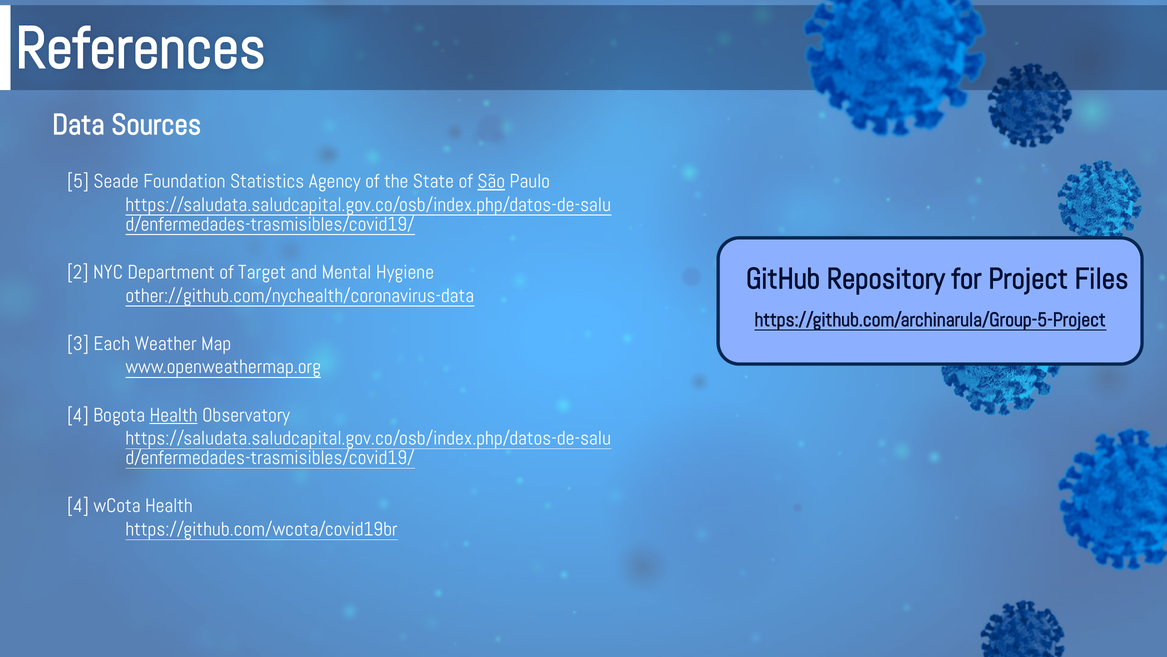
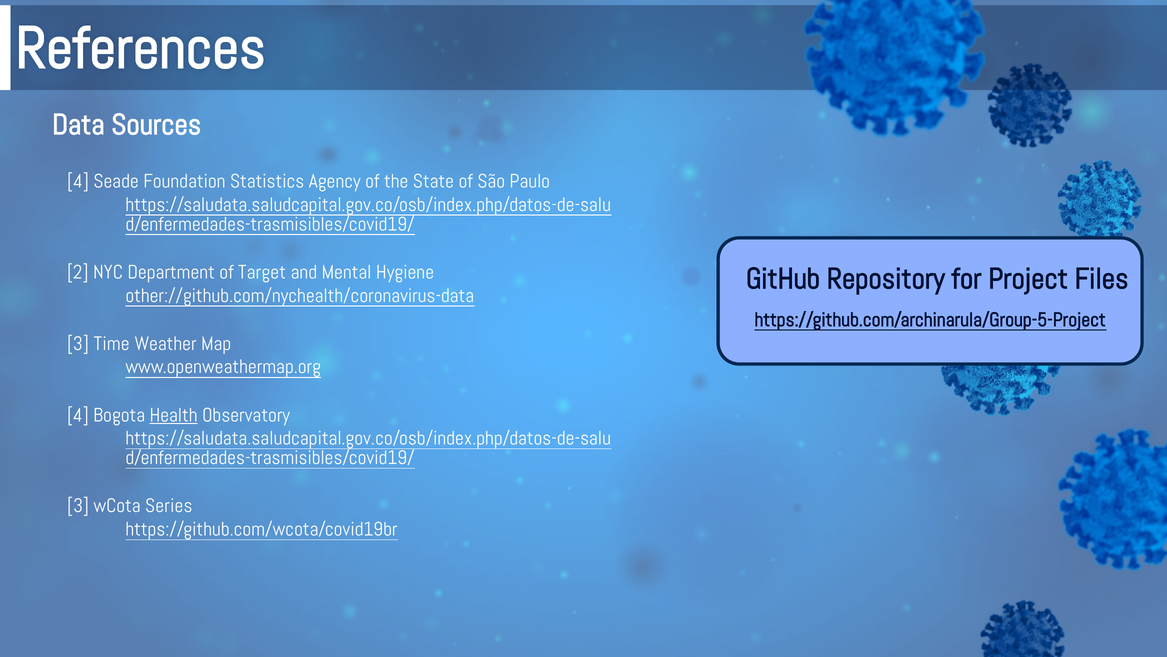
5: 5 -> 4 (78, 181)
São underline: present -> none (491, 181)
Each: Each -> Time (112, 343)
4: 4 -> 3 (78, 506)
wCota Health: Health -> Series (169, 506)
